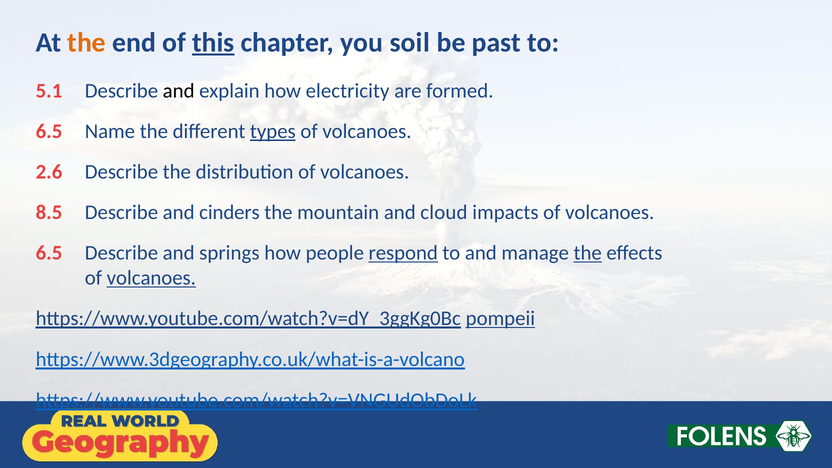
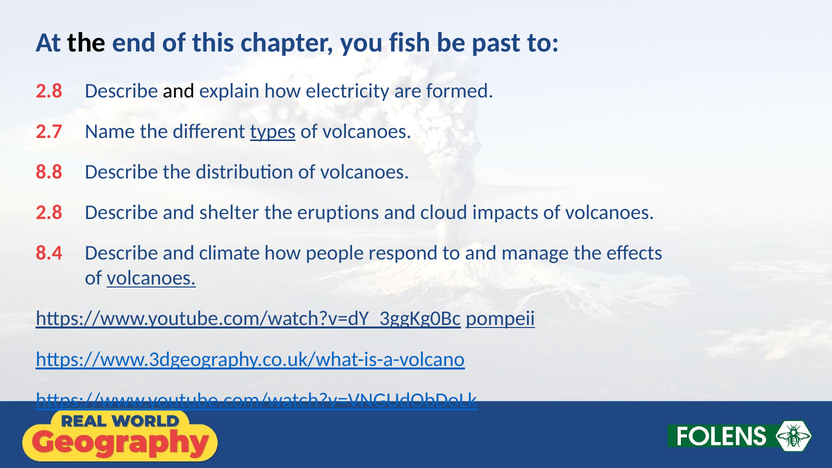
the colour: orange -> black (87, 43)
this underline: present -> none (213, 43)
soil: soil -> fish (410, 43)
5.1: 5.1 -> 2.8 (49, 91)
6.5: 6.5 -> 2.7 (49, 131)
2.6: 2.6 -> 8.8 (49, 172)
8.5: 8.5 -> 2.8 (49, 212)
cinders: cinders -> shelter (229, 212)
mountain: mountain -> eruptions (338, 212)
6.5: 6.5 -> 8.4 (49, 253)
springs: springs -> climate (230, 253)
respond underline: present -> none (403, 253)
the underline: present -> none (588, 253)
